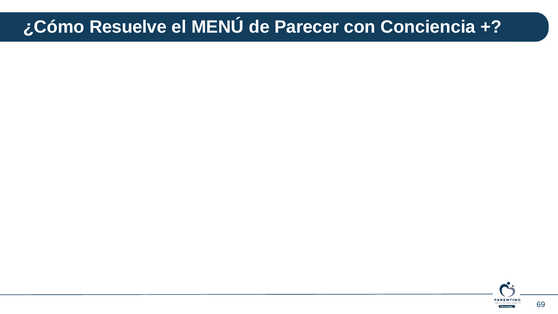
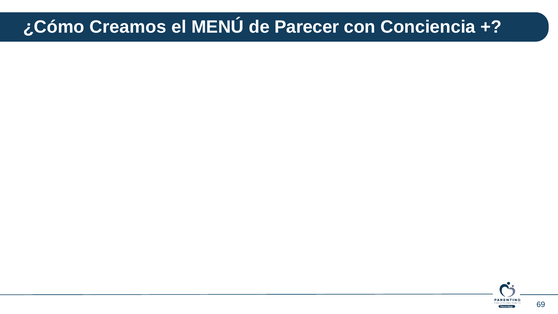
Resuelve: Resuelve -> Creamos (128, 27)
